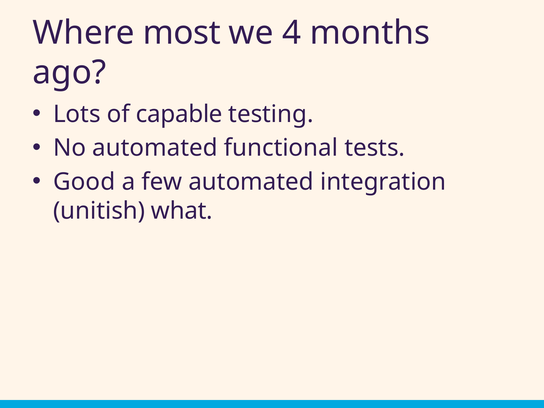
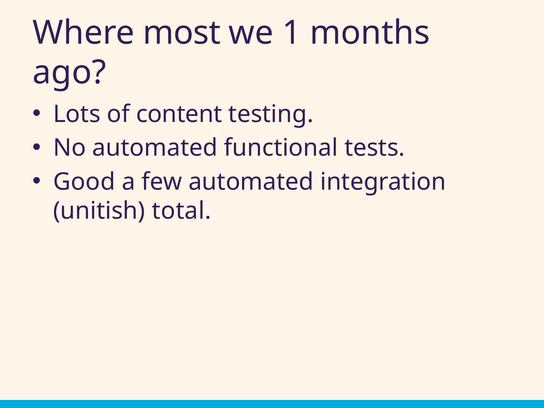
4: 4 -> 1 (292, 33)
capable: capable -> content (179, 114)
what: what -> total (182, 211)
